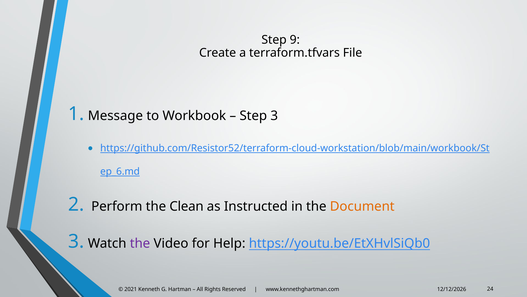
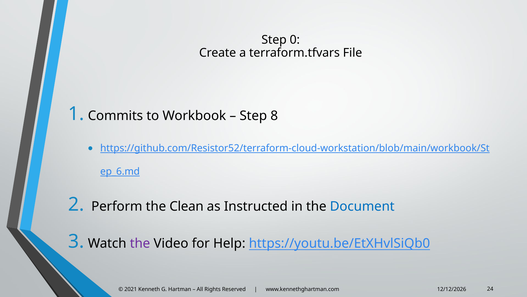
9: 9 -> 0 (295, 40)
Message: Message -> Commits (115, 116)
Step 3: 3 -> 8 (274, 116)
Document colour: orange -> blue (362, 206)
